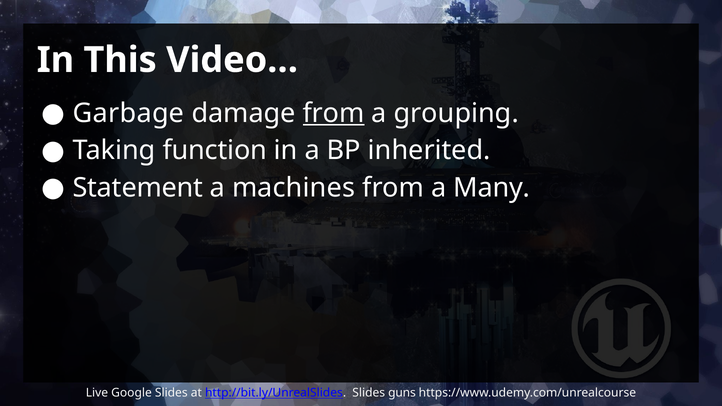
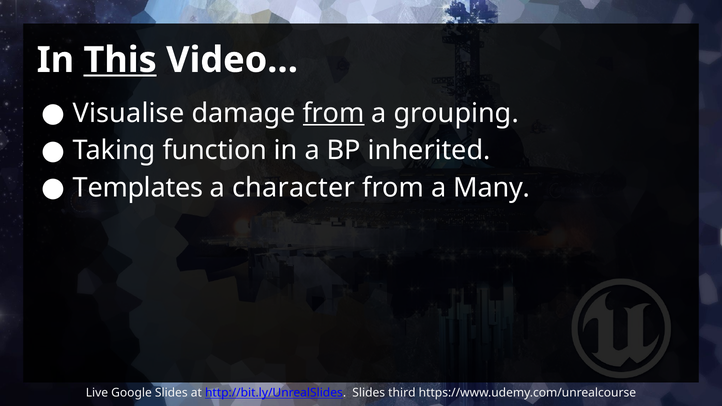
This underline: none -> present (120, 60)
Garbage: Garbage -> Visualise (129, 113)
Statement: Statement -> Templates (138, 188)
machines: machines -> character (294, 188)
guns: guns -> third (402, 393)
